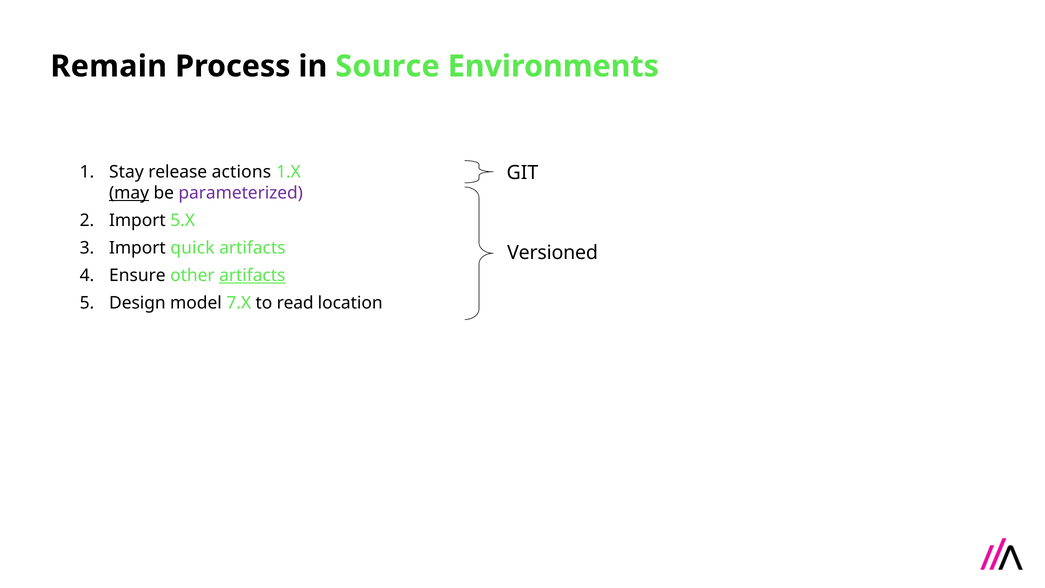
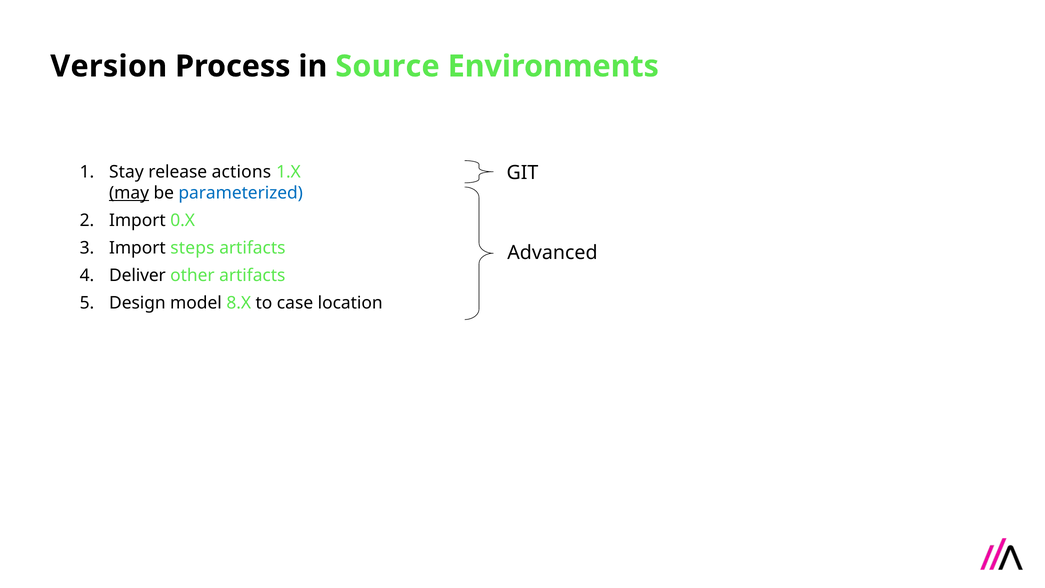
Remain: Remain -> Version (109, 66)
parameterized colour: purple -> blue (241, 193)
5.X: 5.X -> 0.X (183, 220)
quick: quick -> steps (192, 248)
Versioned: Versioned -> Advanced (552, 253)
Ensure: Ensure -> Deliver (137, 275)
artifacts underline: present -> none (252, 275)
7.X: 7.X -> 8.X (239, 303)
read: read -> case (295, 303)
